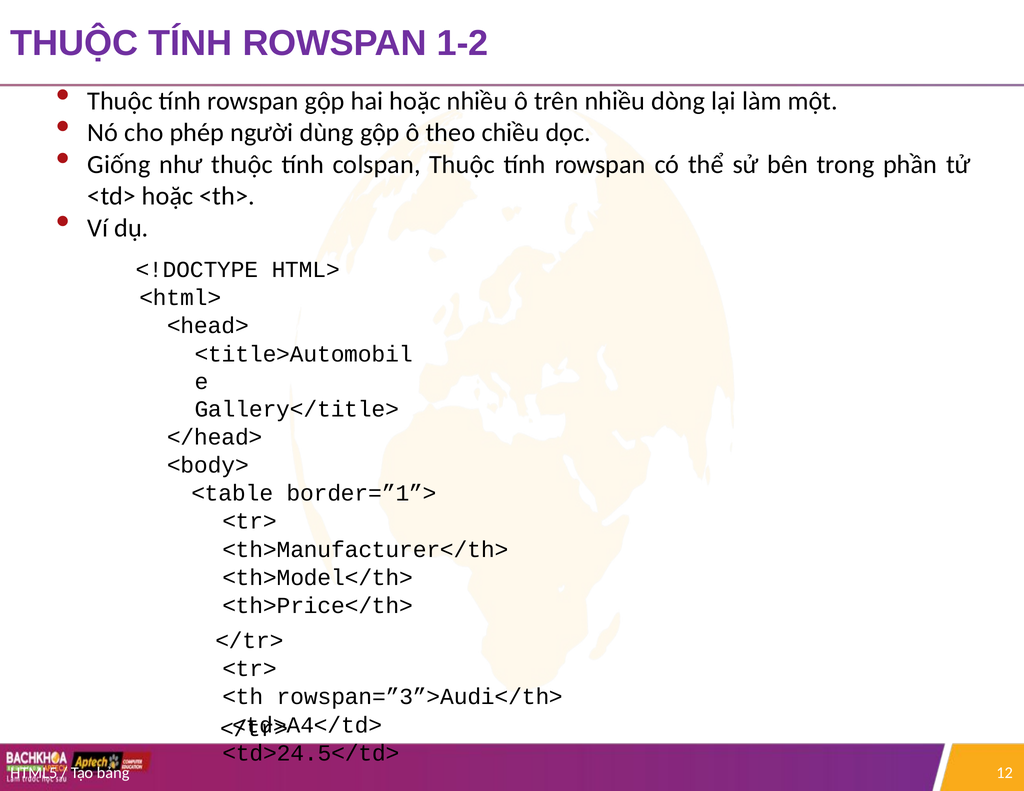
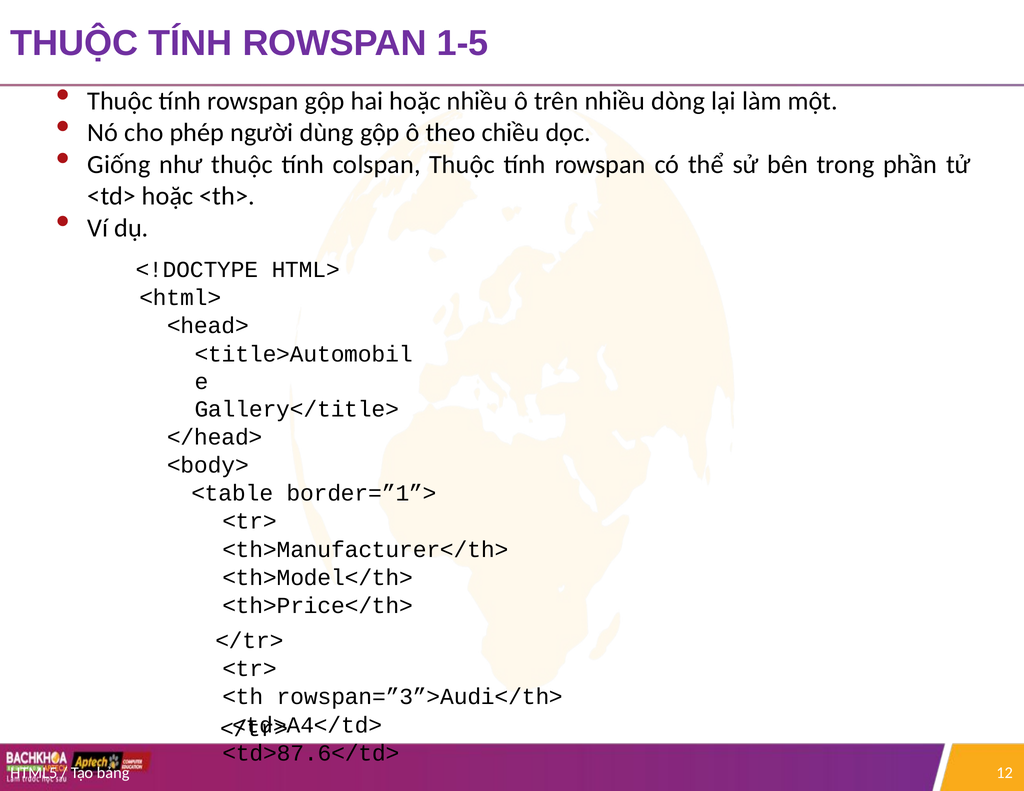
1-2: 1-2 -> 1-5 (463, 43)
<td>24.5</td>: <td>24.5</td> -> <td>87.6</td> (311, 753)
